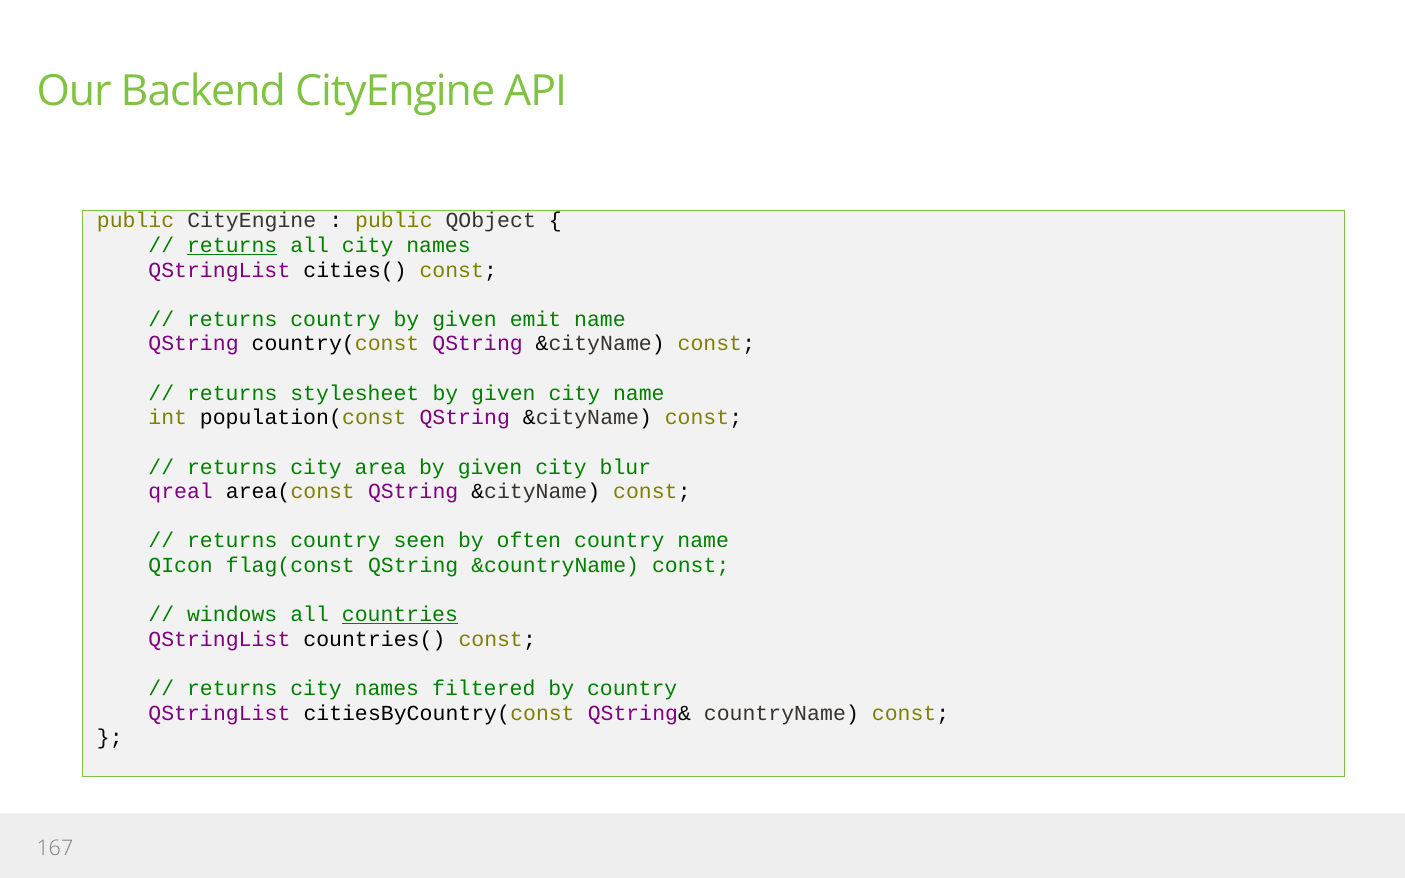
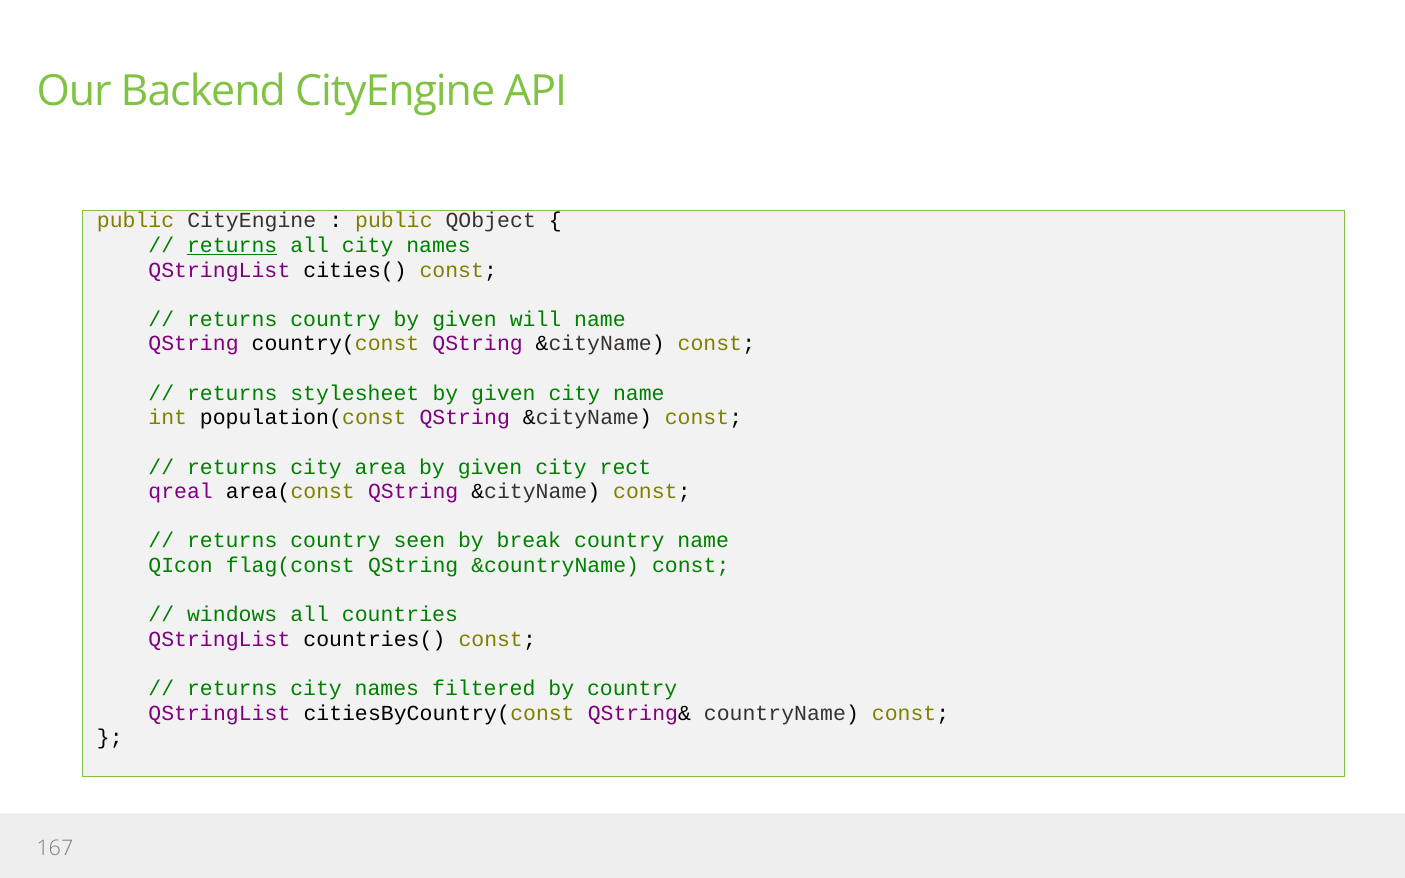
emit: emit -> will (536, 319)
blur: blur -> rect (625, 467)
often: often -> break (529, 541)
countries underline: present -> none (400, 615)
